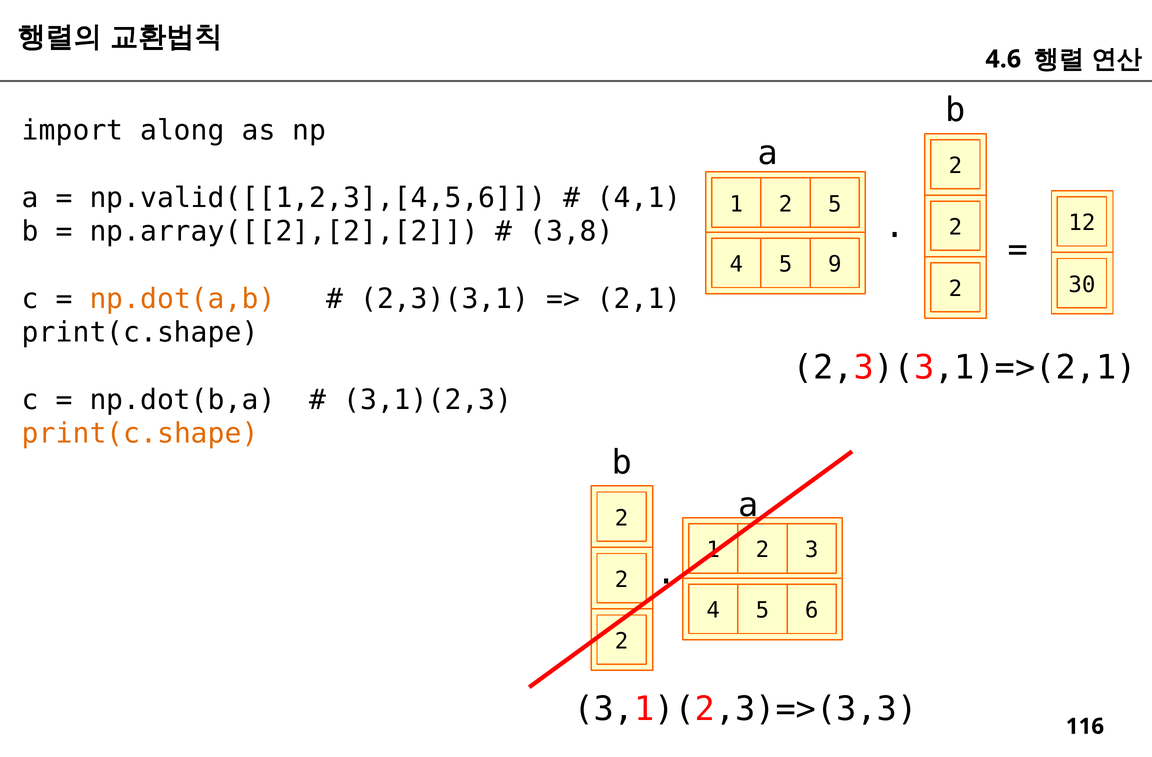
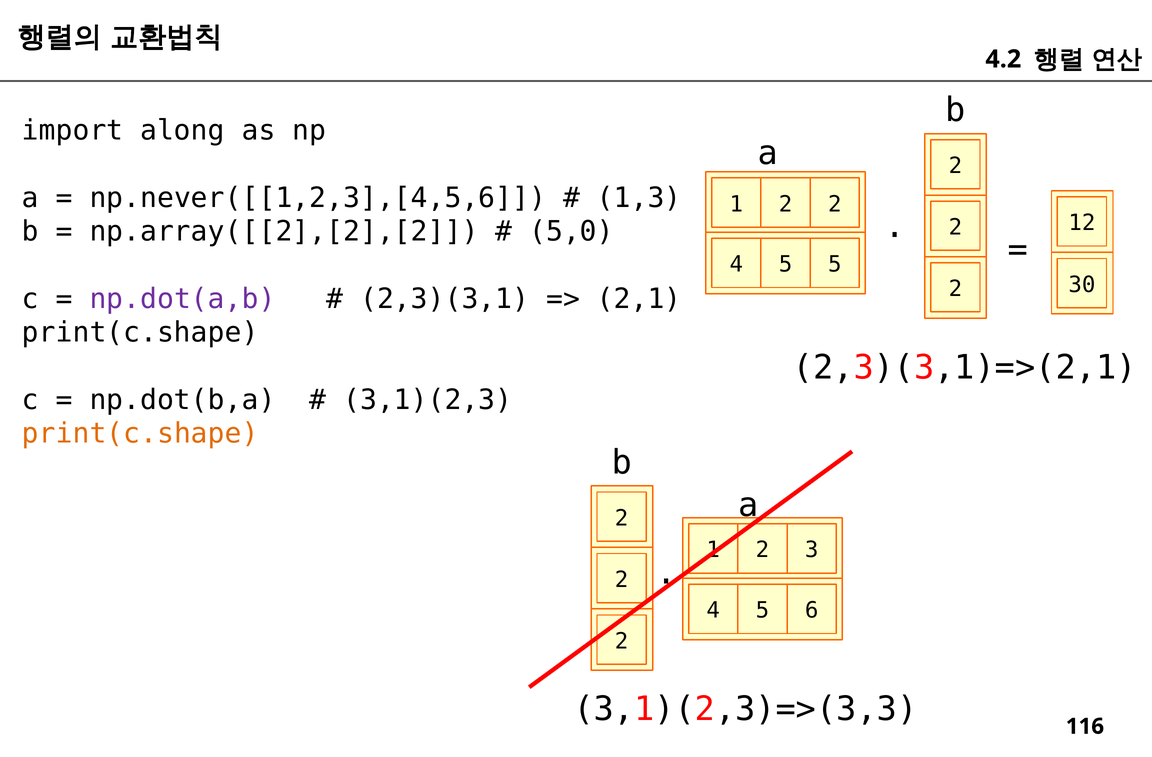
4.6: 4.6 -> 4.2 (1003, 59)
np.valid([[1,2,3],[4,5,6: np.valid([[1,2,3],[4,5,6 -> np.never([[1,2,3],[4,5,6 (318, 198)
4,1: 4,1 -> 1,3 (639, 198)
1 2 5: 5 -> 2 (835, 204)
3,8: 3,8 -> 5,0 (571, 231)
5 9: 9 -> 5 (835, 264)
np.dot(a,b colour: orange -> purple (182, 299)
